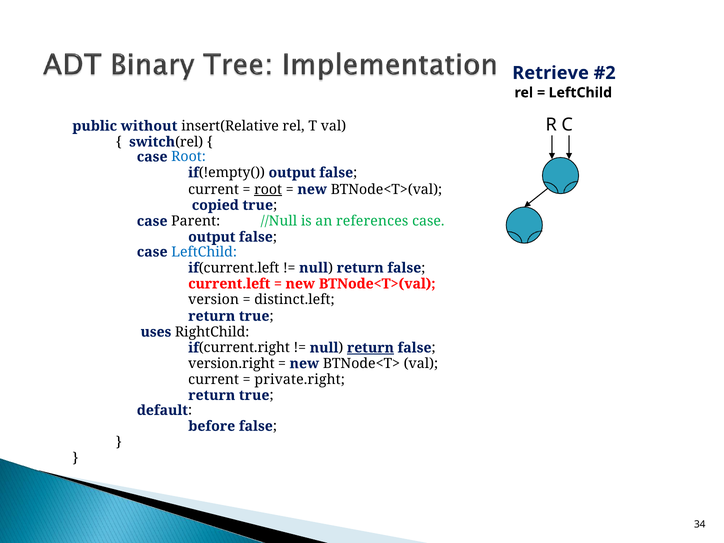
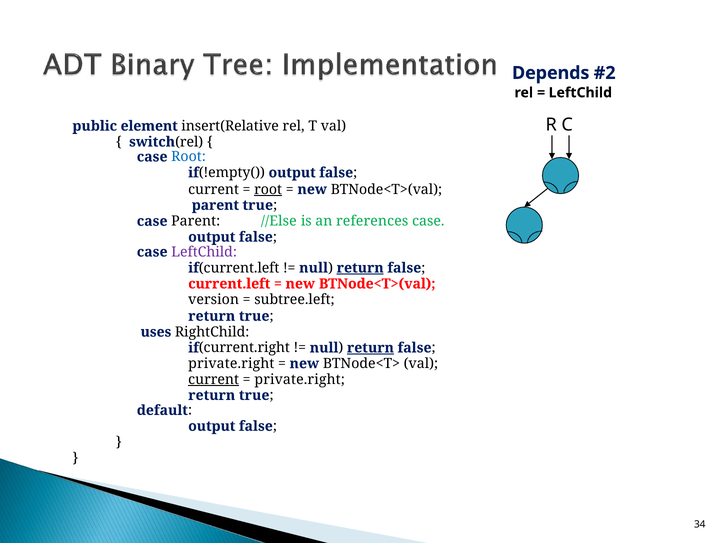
Retrieve: Retrieve -> Depends (551, 73)
without: without -> element (149, 126)
copied: copied -> parent (215, 205)
//Null: //Null -> //Else (279, 221)
LeftChild colour: blue -> purple (204, 252)
return underline: none -> present (360, 268)
distinct.left: distinct.left -> subtree.left (294, 300)
version.right: version.right -> private.right (231, 364)
current underline: none -> present (214, 380)
before: before -> output (212, 426)
